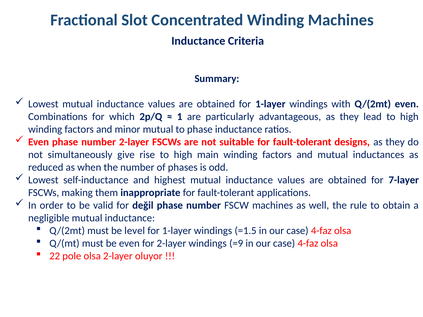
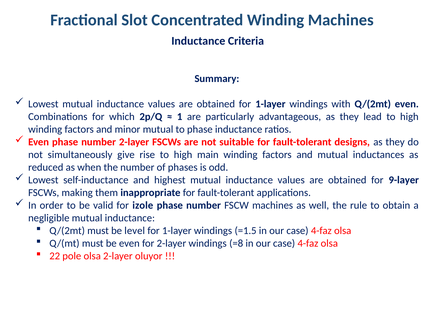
7-layer: 7-layer -> 9-layer (404, 180)
değil: değil -> izole (143, 206)
=9: =9 -> =8 (236, 244)
